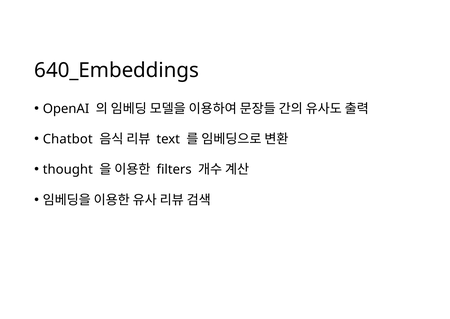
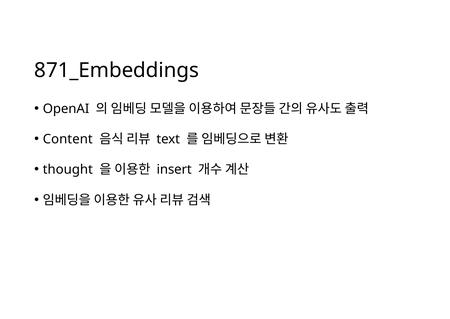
640_Embeddings: 640_Embeddings -> 871_Embeddings (117, 70)
Chatbot: Chatbot -> Content (68, 139)
filters: filters -> insert (174, 169)
